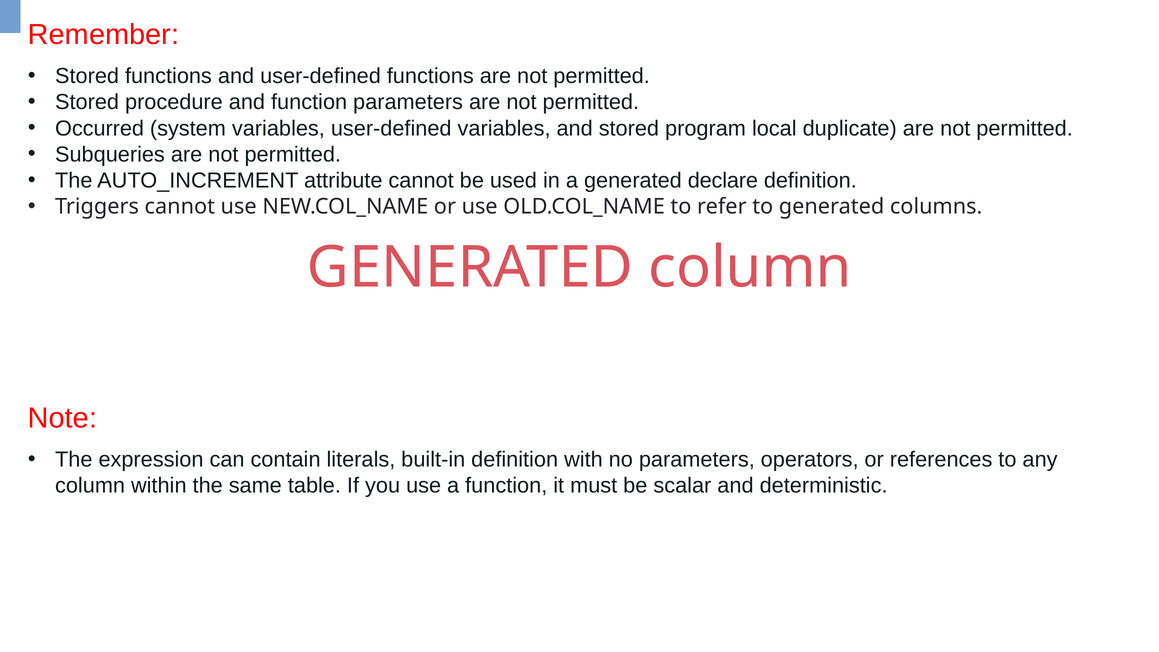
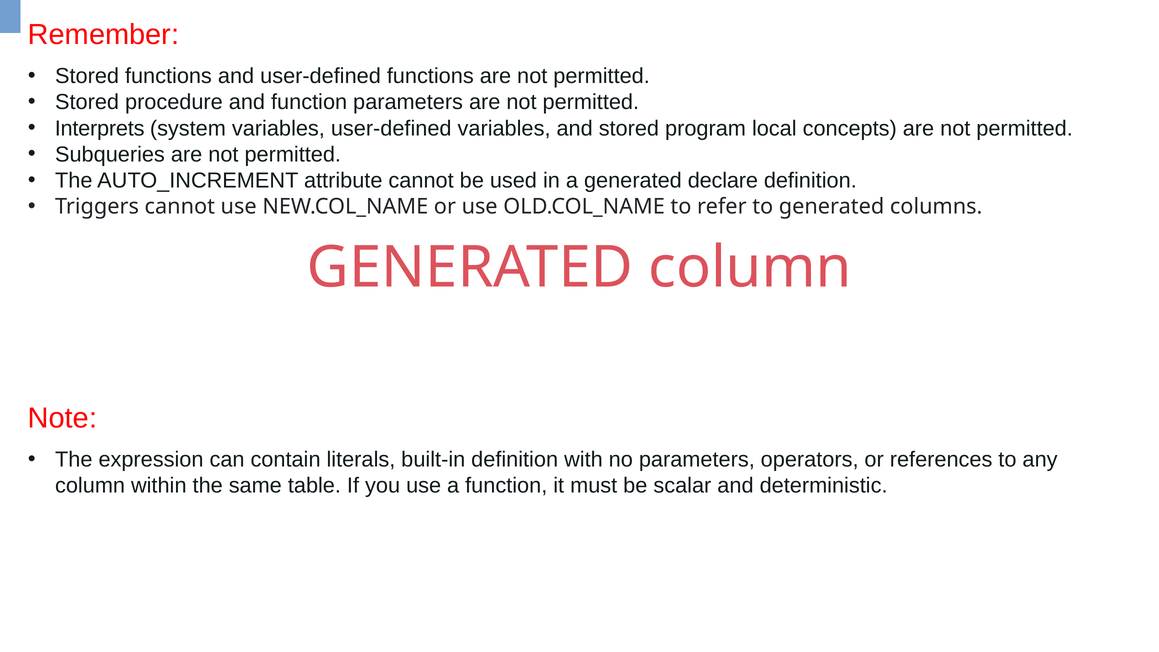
Occurred: Occurred -> Interprets (100, 128)
duplicate: duplicate -> concepts (850, 128)
